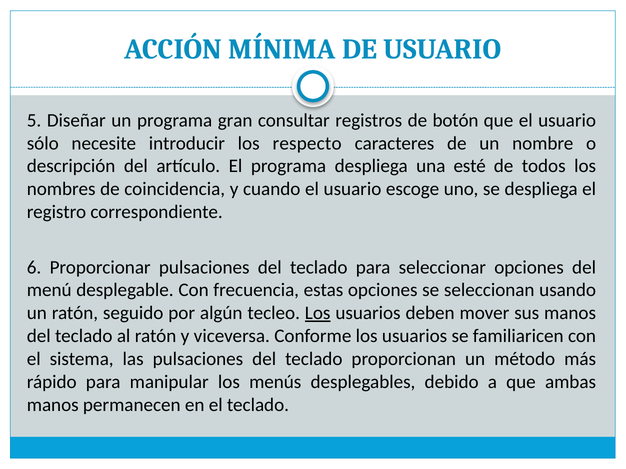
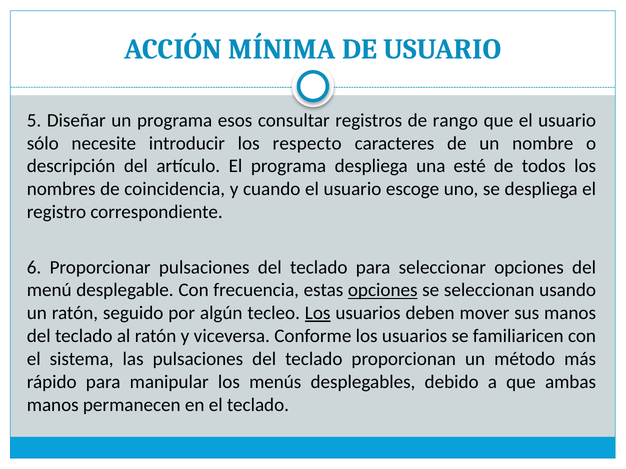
gran: gran -> esos (235, 120)
botón: botón -> rango (455, 120)
opciones underline: none -> present (383, 290)
